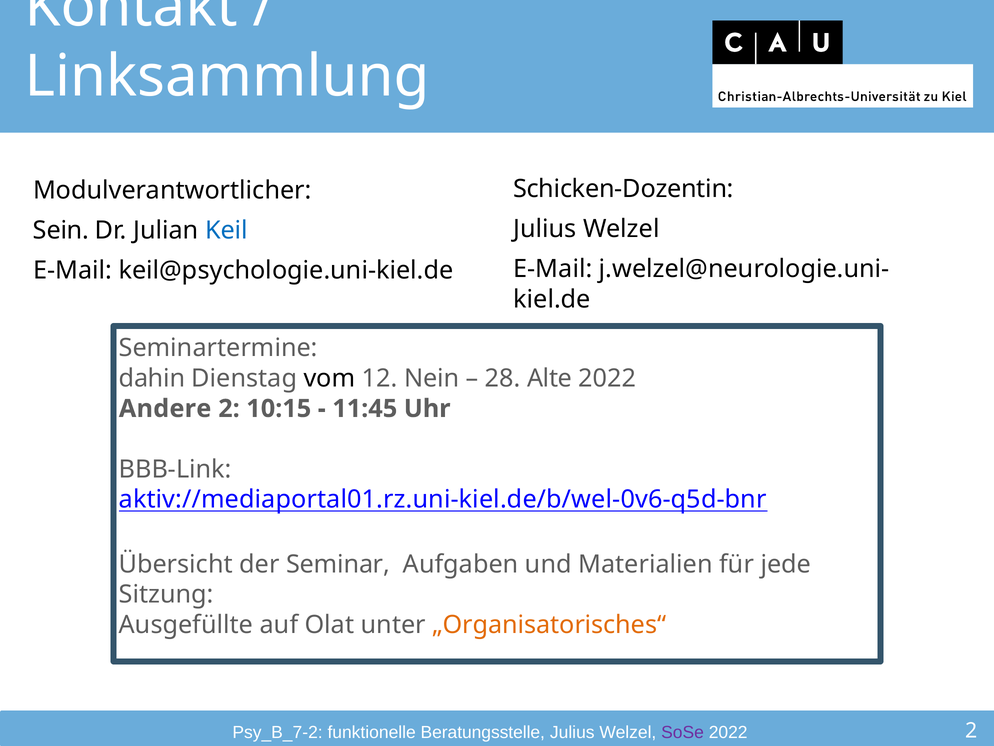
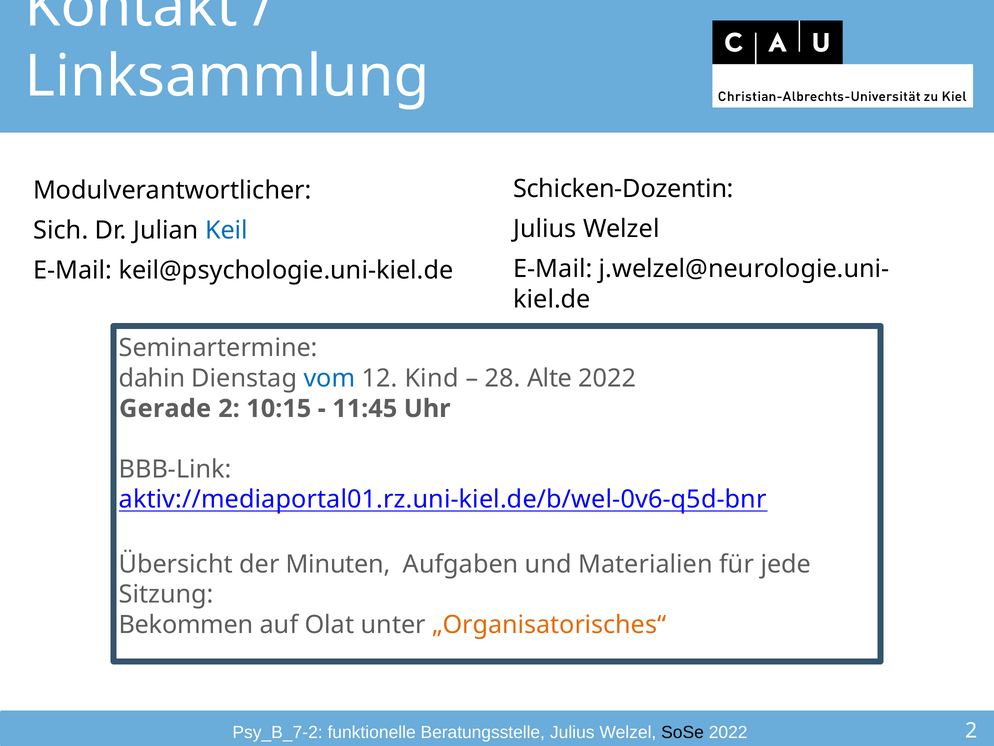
Sein: Sein -> Sich (61, 230)
vom colour: black -> blue (329, 378)
Nein: Nein -> Kind (432, 378)
Andere: Andere -> Gerade (165, 408)
Seminar: Seminar -> Minuten (338, 564)
Ausgefüllte: Ausgefüllte -> Bekommen (186, 624)
SoSe colour: purple -> black (683, 732)
